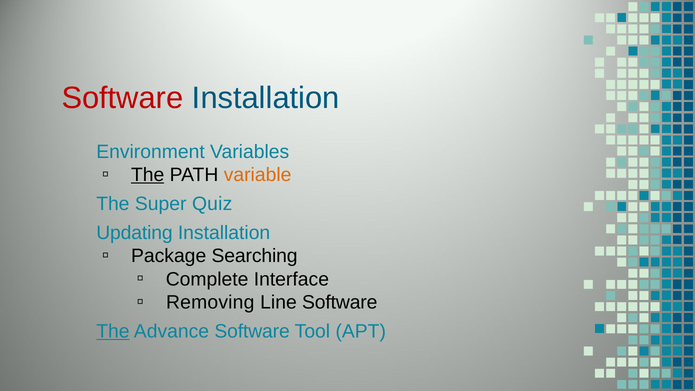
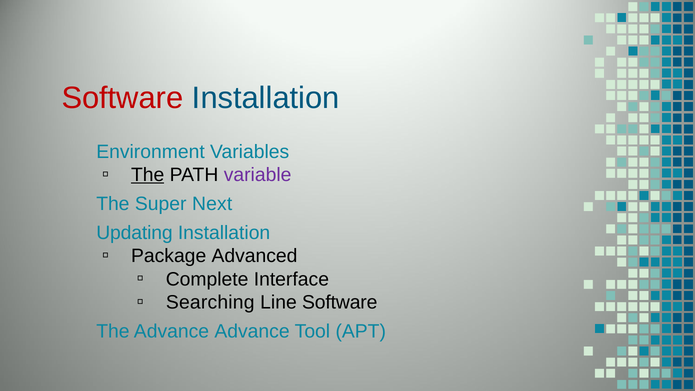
variable colour: orange -> purple (258, 175)
Quiz: Quiz -> Next (212, 204)
Searching: Searching -> Advanced (255, 256)
Removing: Removing -> Searching (210, 302)
The underline: present -> none (113, 331)
Advance Software: Software -> Advance (252, 331)
